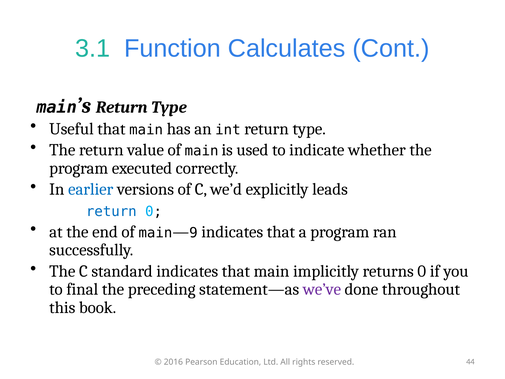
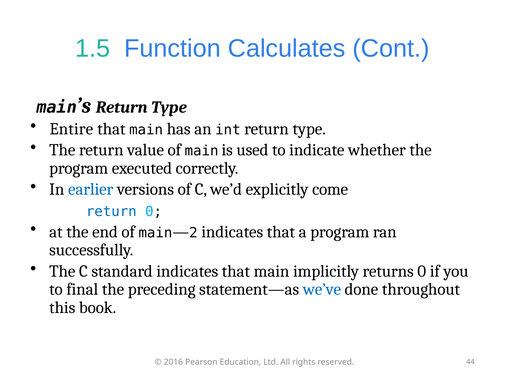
3.1: 3.1 -> 1.5 (93, 48)
Useful: Useful -> Entire (71, 129)
leads: leads -> come (330, 189)
9: 9 -> 2 (193, 233)
we’ve colour: purple -> blue (322, 289)
